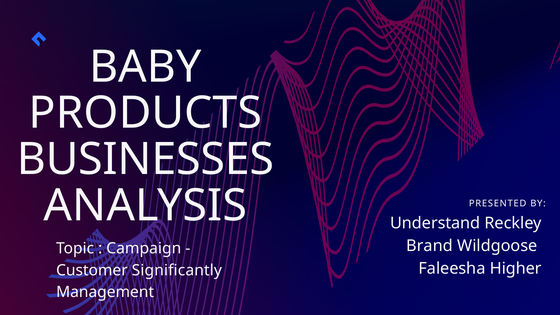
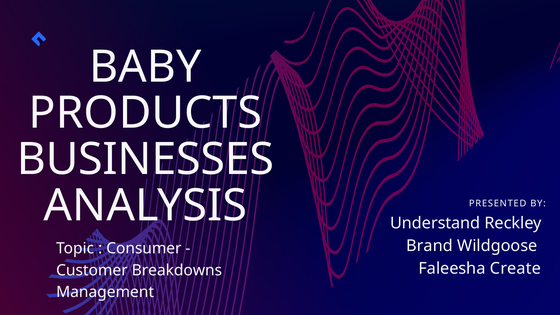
Campaign: Campaign -> Consumer (144, 248)
Higher: Higher -> Create (516, 269)
Significantly: Significantly -> Breakdowns (177, 270)
